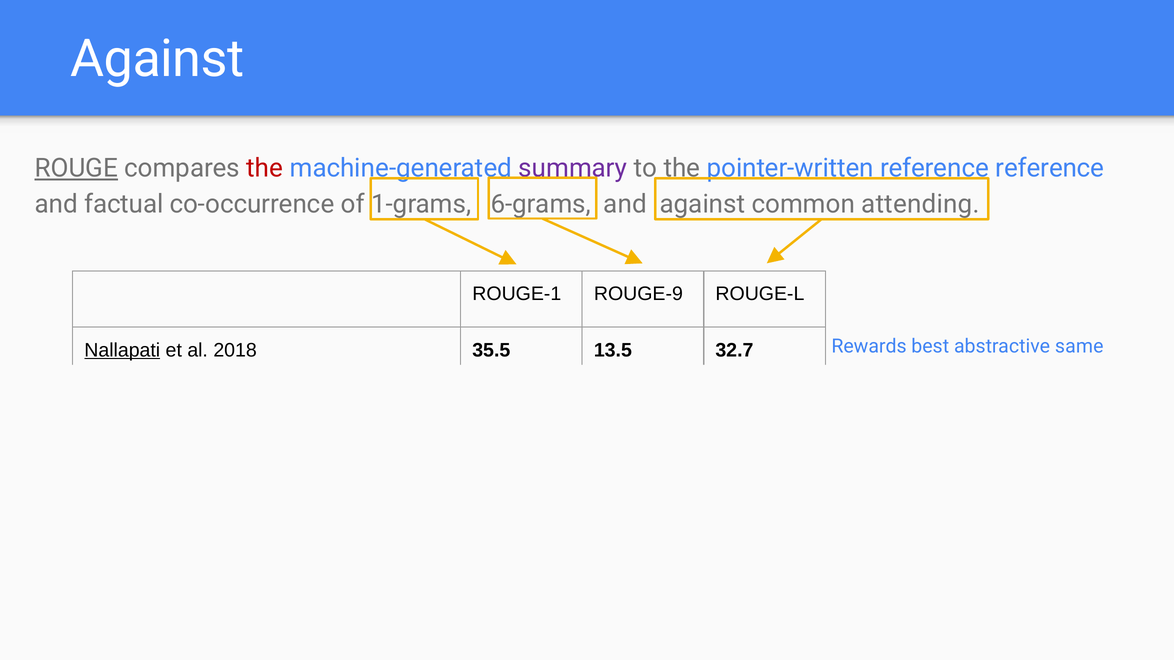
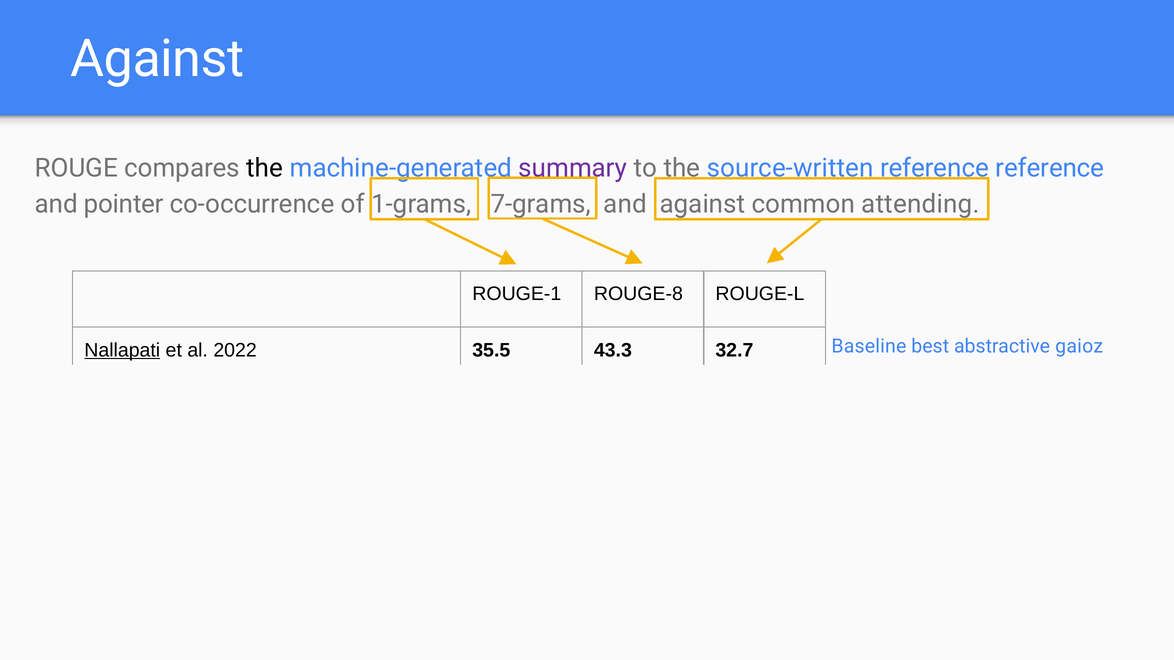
ROUGE underline: present -> none (76, 168)
the colour: red -> black (265, 168)
pointer-written: pointer-written -> source-written (790, 168)
factual: factual -> pointer (124, 204)
6-grams: 6-grams -> 7-grams (541, 204)
ROUGE-9: ROUGE-9 -> ROUGE-8 (638, 294)
Rewards: Rewards -> Baseline (869, 347)
same: same -> gaioz (1079, 347)
2018: 2018 -> 2022 (235, 350)
13.5: 13.5 -> 43.3 (613, 350)
